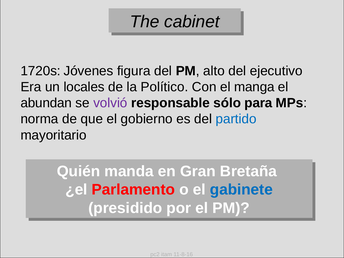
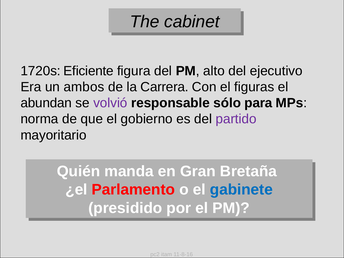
Jóvenes: Jóvenes -> Eficiente (89, 71)
locales: locales -> ambos (84, 87)
Político: Político -> Carrera (165, 87)
manga: manga -> figuras (254, 87)
partido colour: blue -> purple (236, 119)
